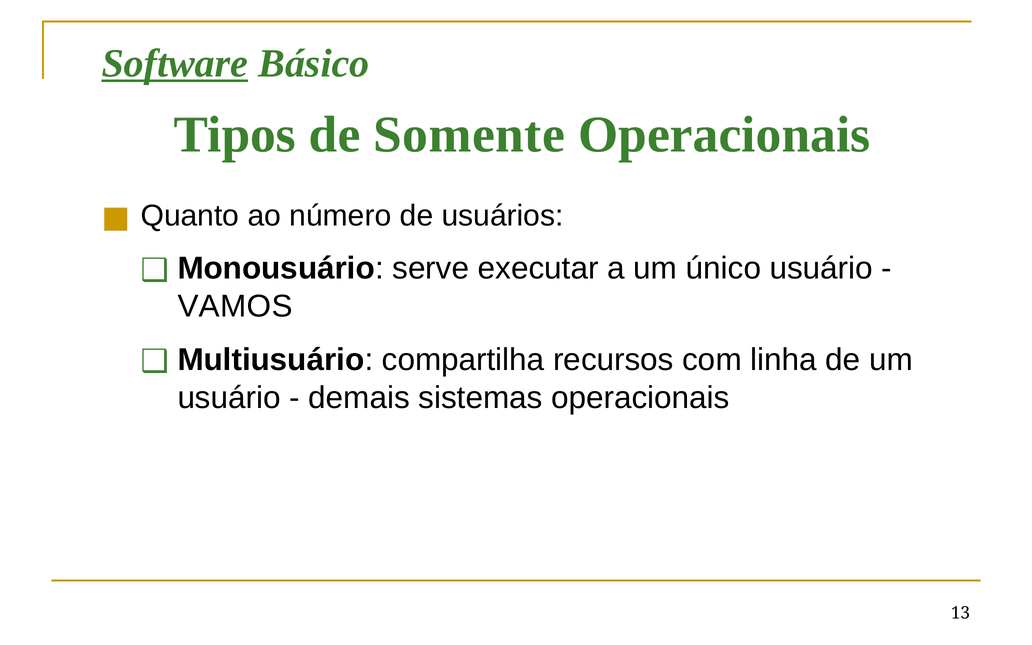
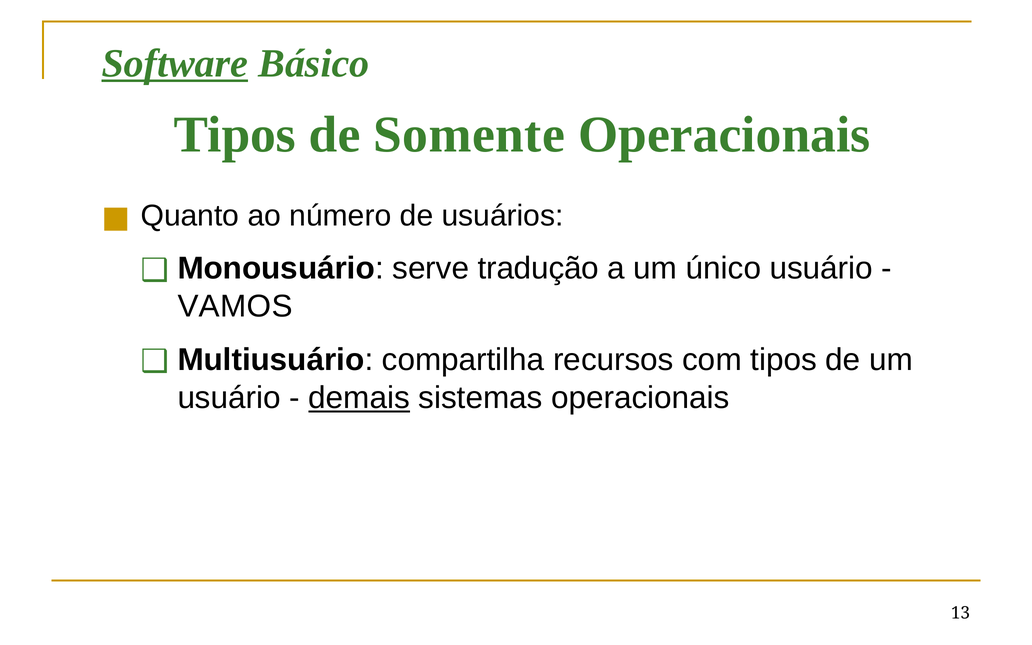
executar: executar -> tradução (538, 269)
com linha: linha -> tipos (784, 360)
demais underline: none -> present (359, 398)
